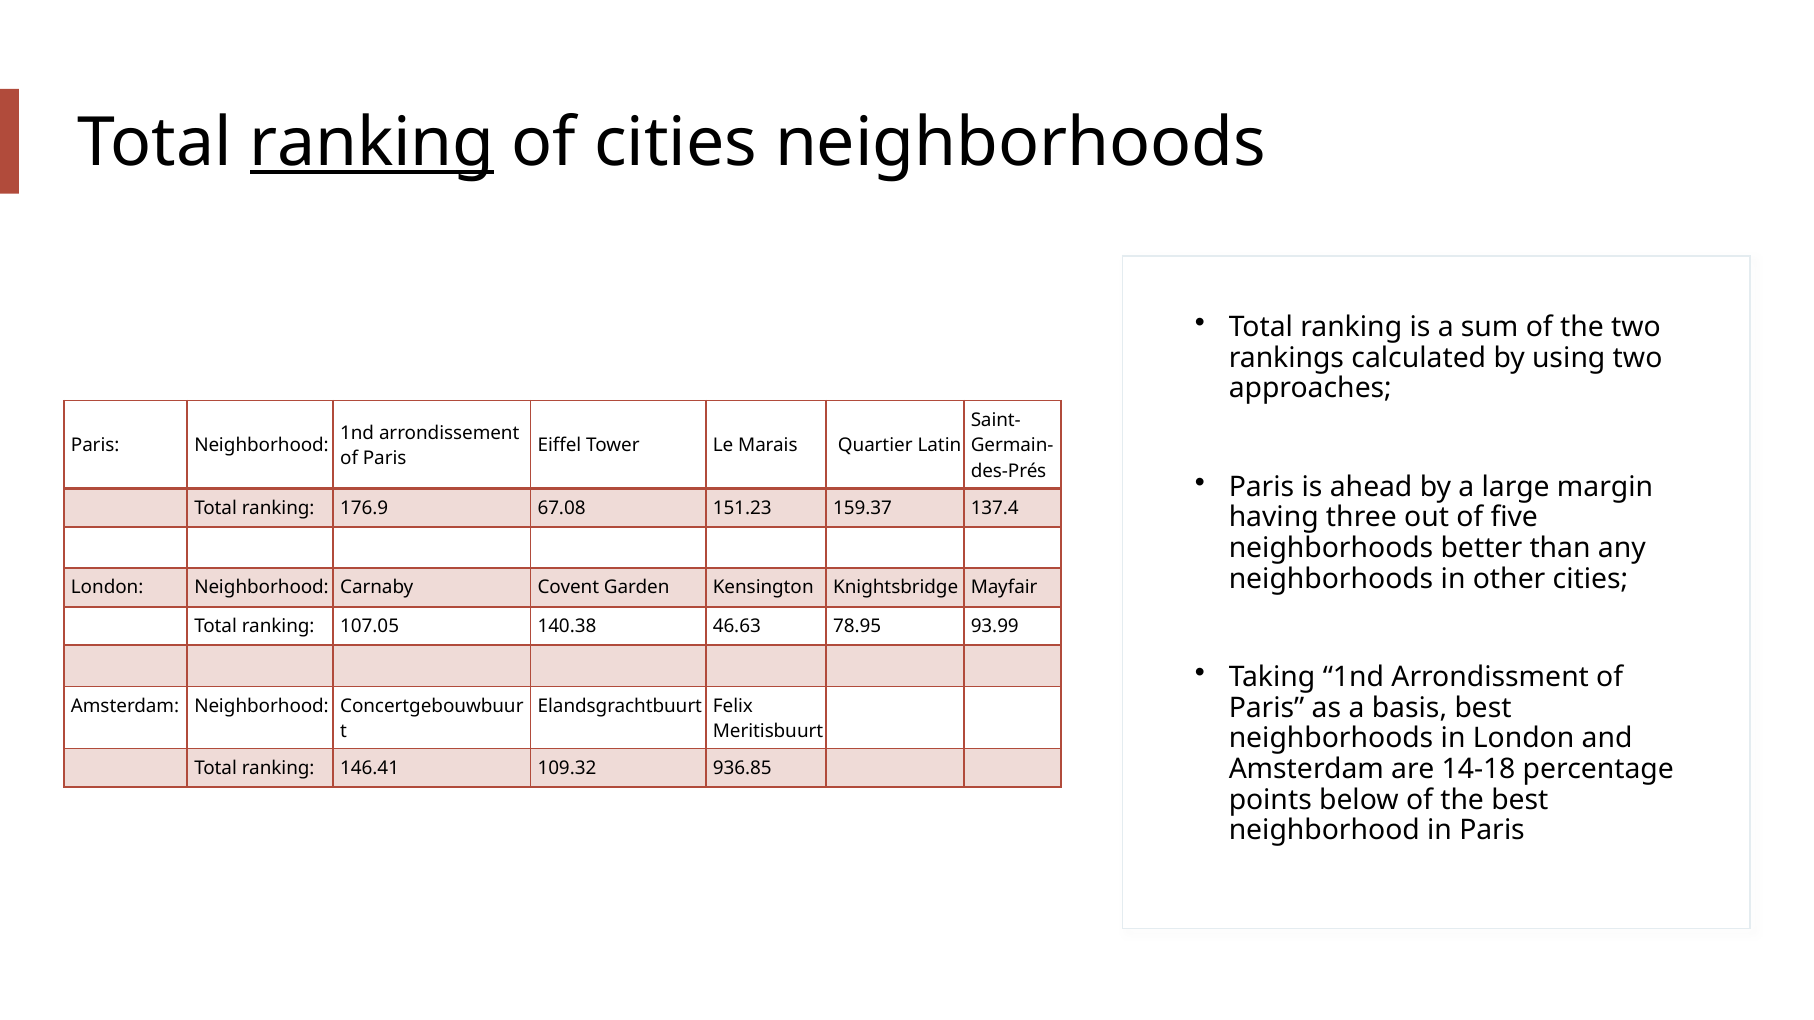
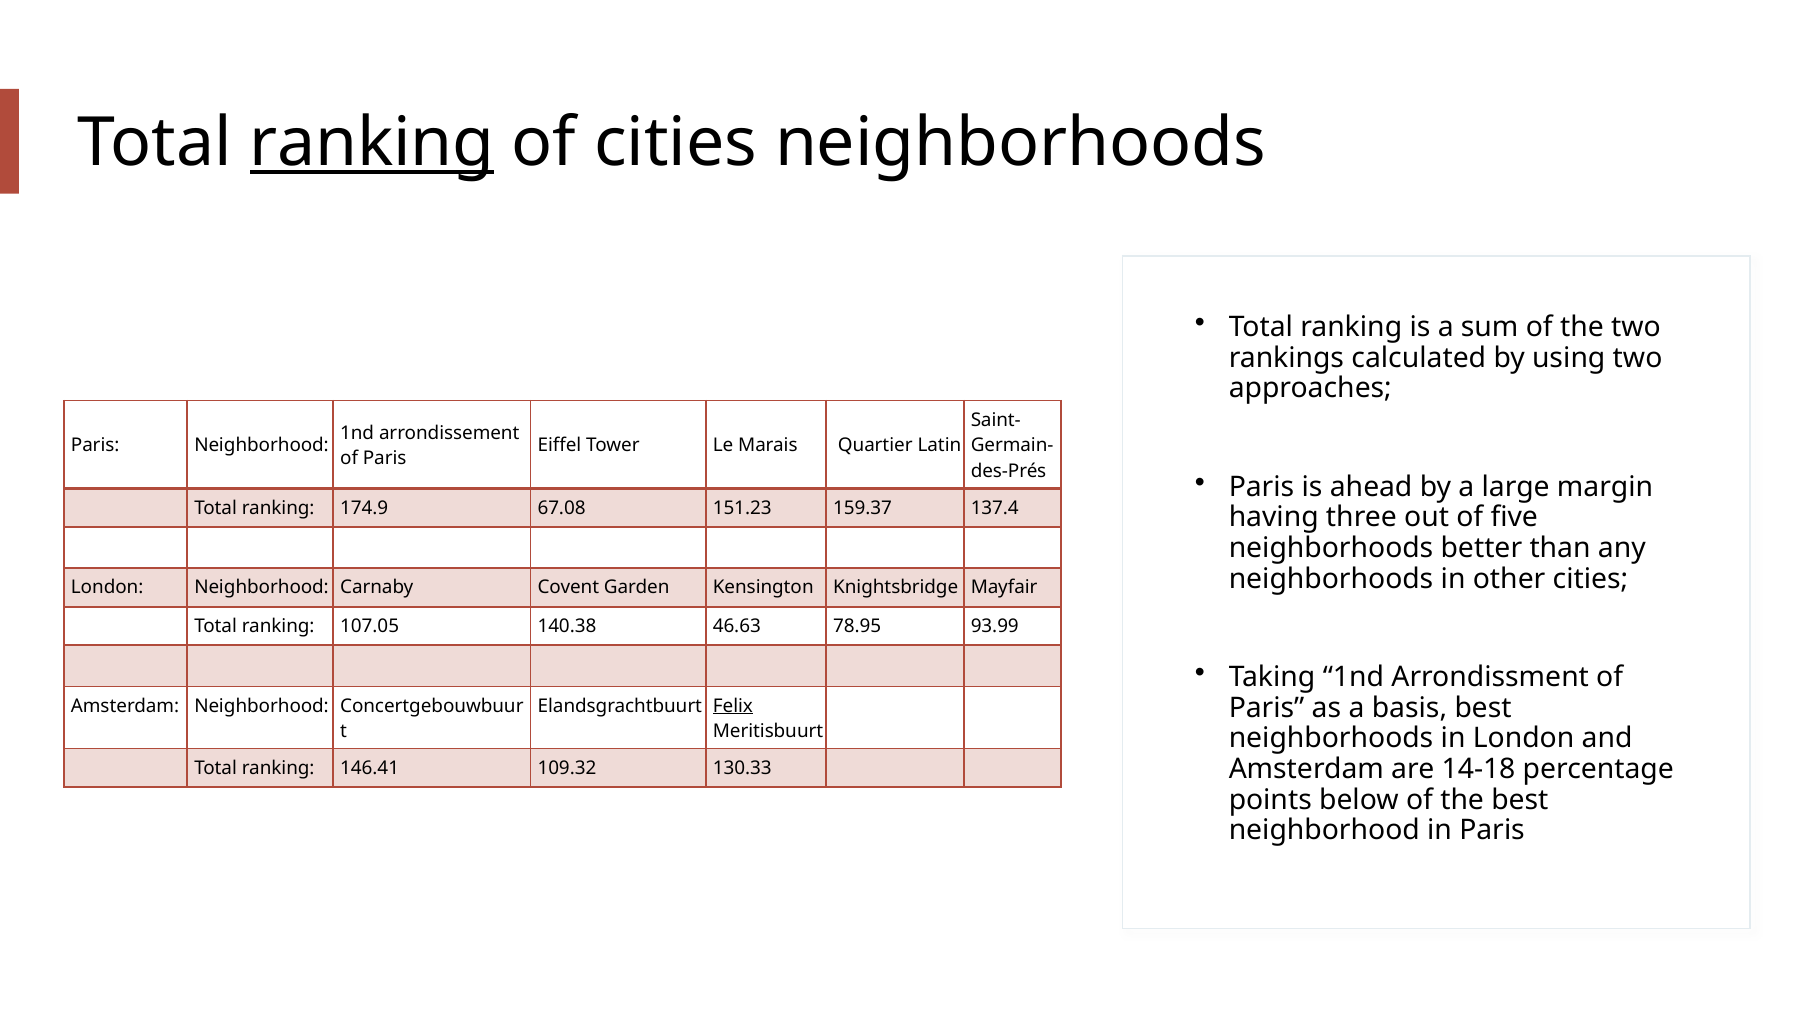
176.9: 176.9 -> 174.9 (364, 508)
Felix underline: none -> present (733, 706)
936.85: 936.85 -> 130.33 (742, 768)
